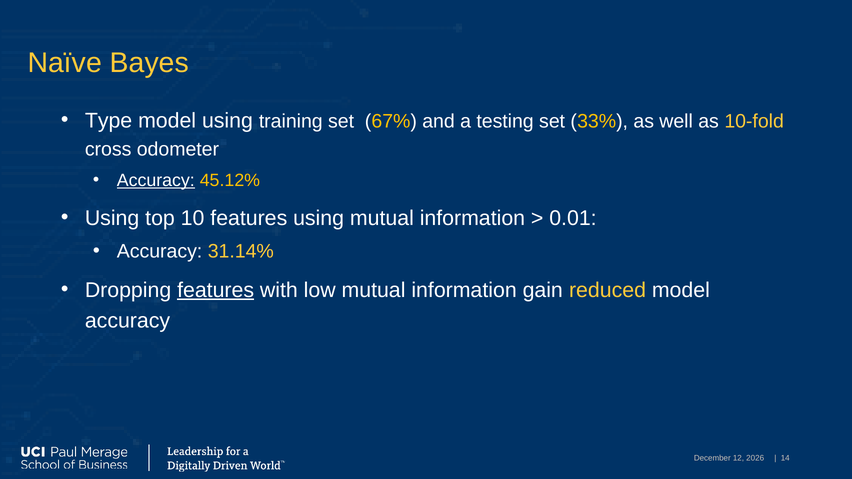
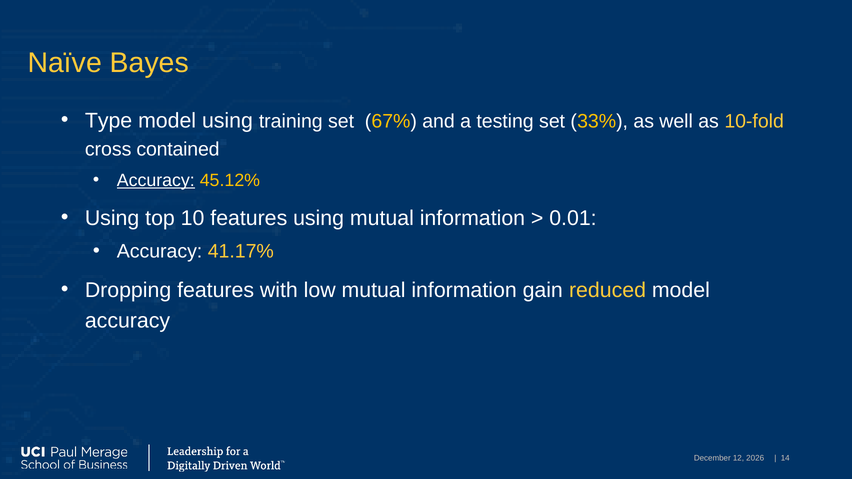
odometer: odometer -> contained (178, 150)
31.14%: 31.14% -> 41.17% (241, 252)
features underline: present -> none (216, 290)
